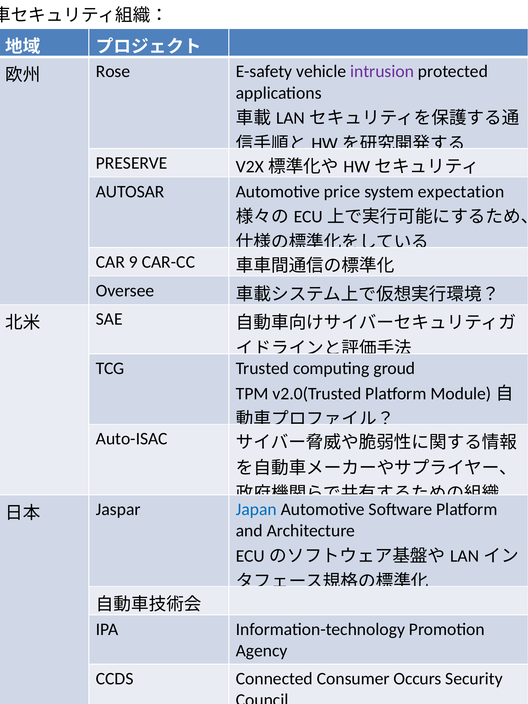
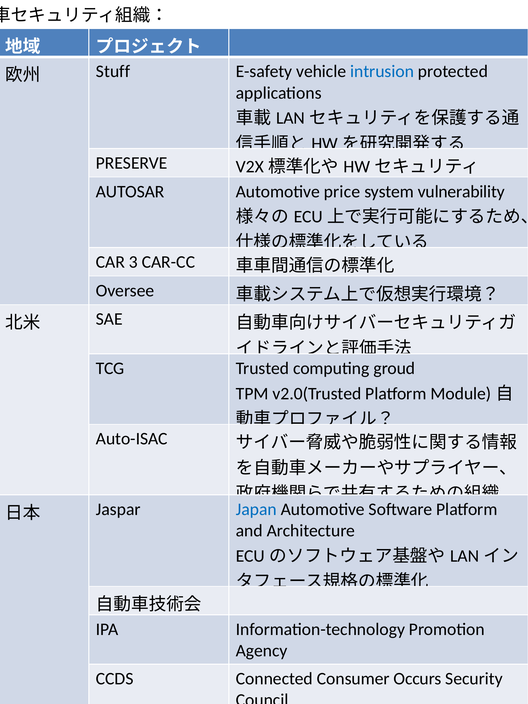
Rose: Rose -> Stuff (113, 71)
intrusion colour: purple -> blue (382, 71)
expectation: expectation -> vulnerability (461, 192)
9: 9 -> 3 (133, 262)
